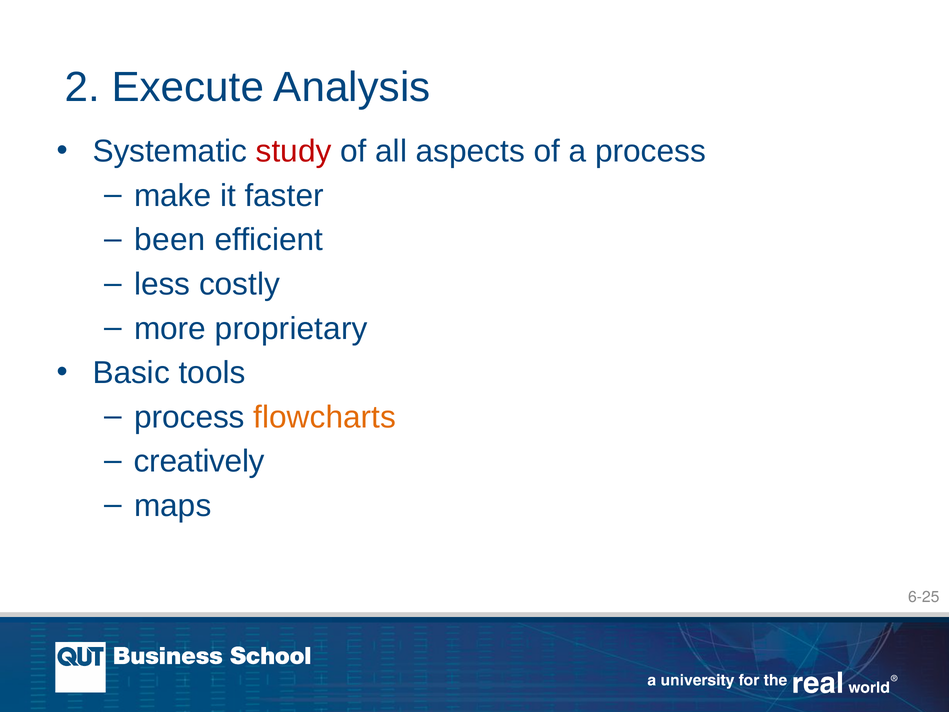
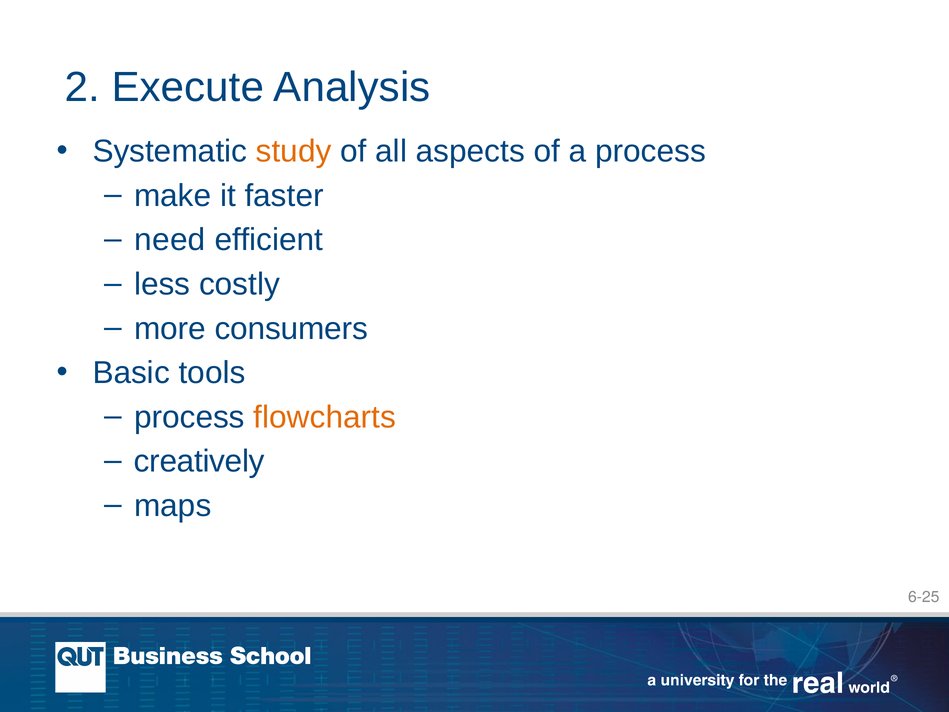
study colour: red -> orange (294, 151)
been: been -> need (170, 240)
proprietary: proprietary -> consumers (291, 329)
